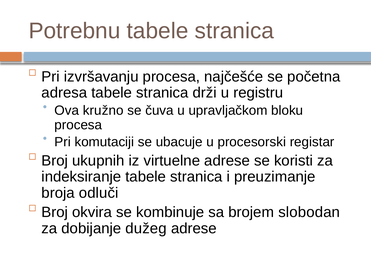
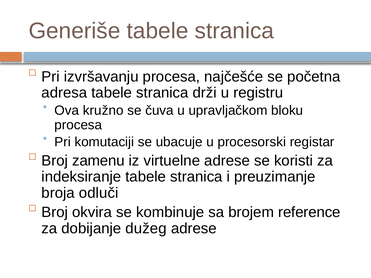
Potrebnu: Potrebnu -> Generiše (74, 31)
ukupnih: ukupnih -> zamenu (98, 161)
slobodan: slobodan -> reference (309, 212)
